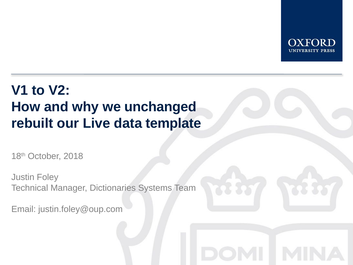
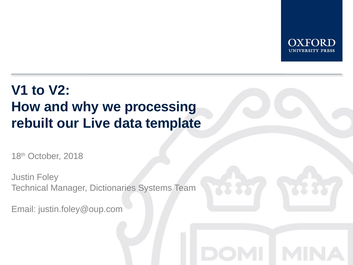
unchanged: unchanged -> processing (161, 107)
